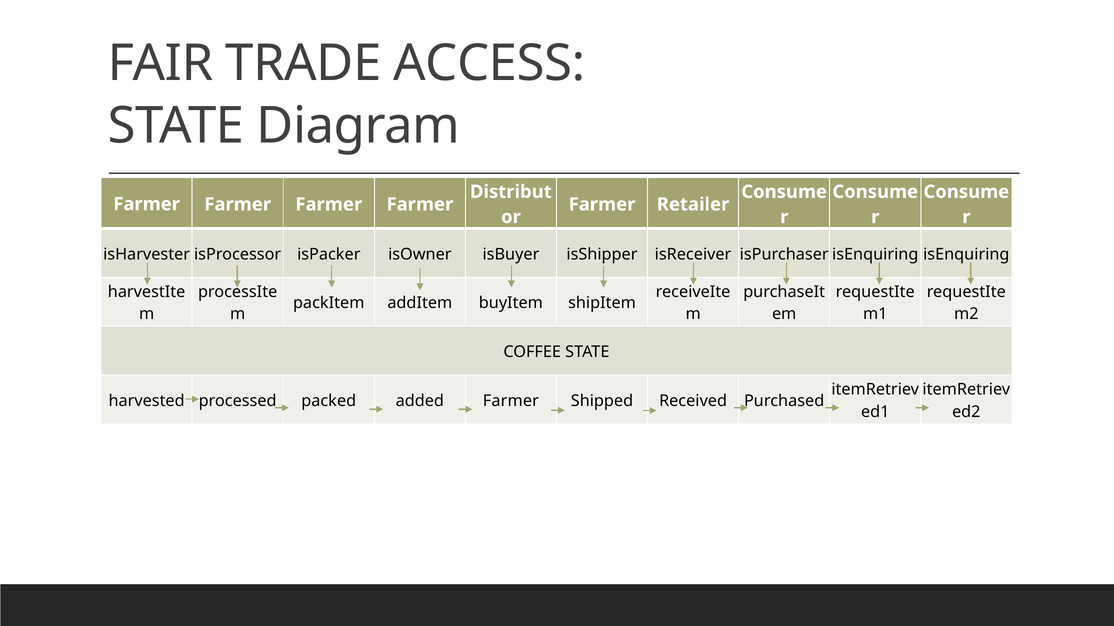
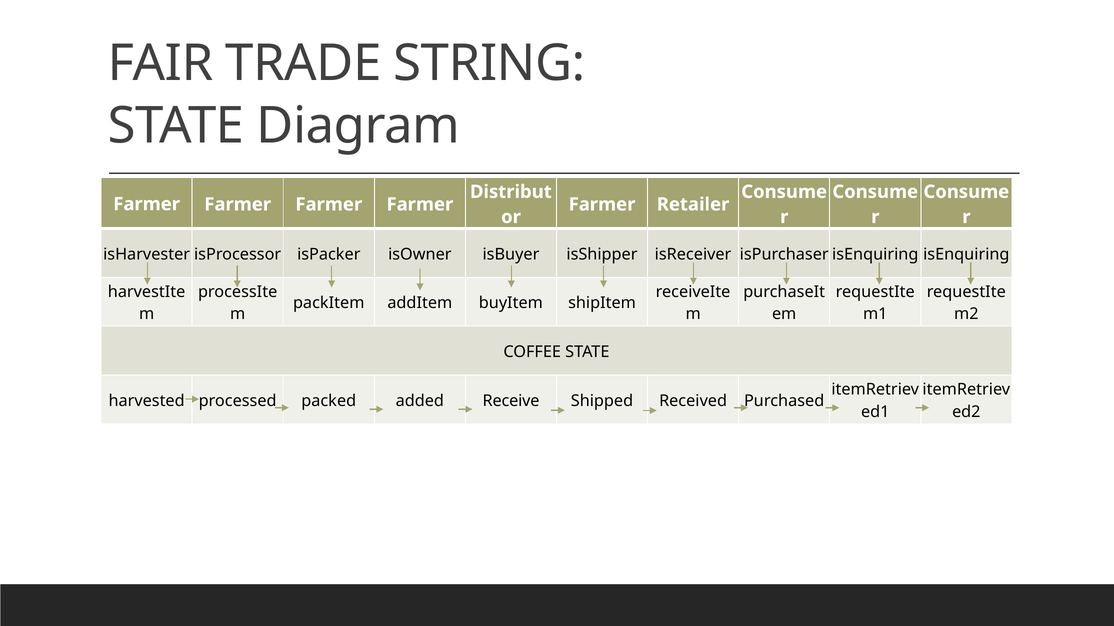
ACCESS: ACCESS -> STRING (489, 64)
added Farmer: Farmer -> Receive (511, 401)
